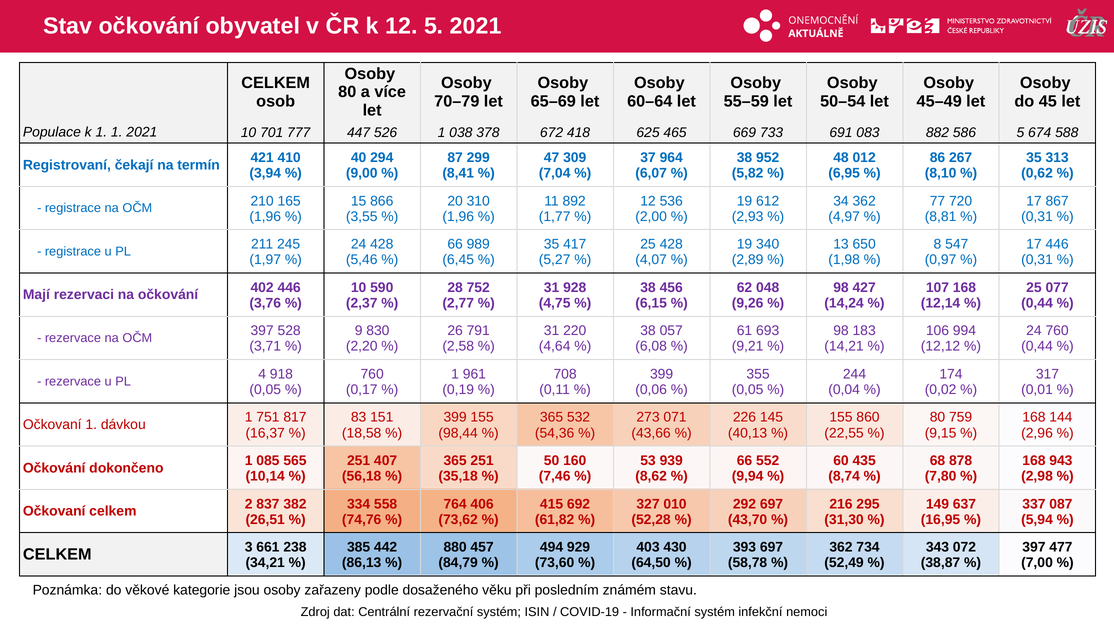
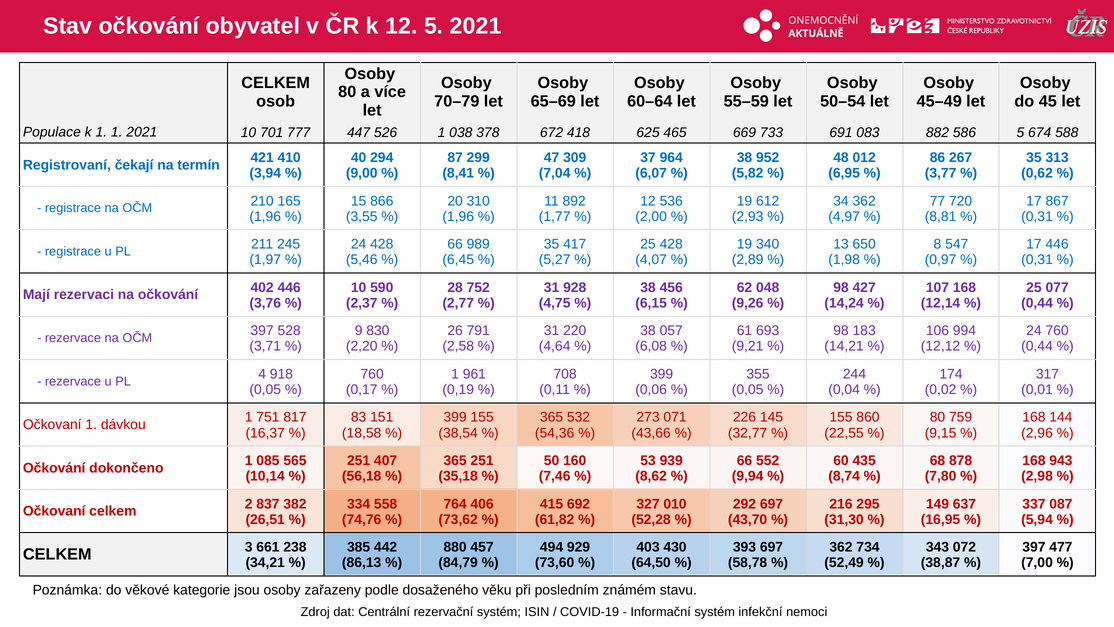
8,10: 8,10 -> 3,77 (941, 173)
98,44: 98,44 -> 38,54 (458, 433)
40,13: 40,13 -> 32,77 (748, 433)
